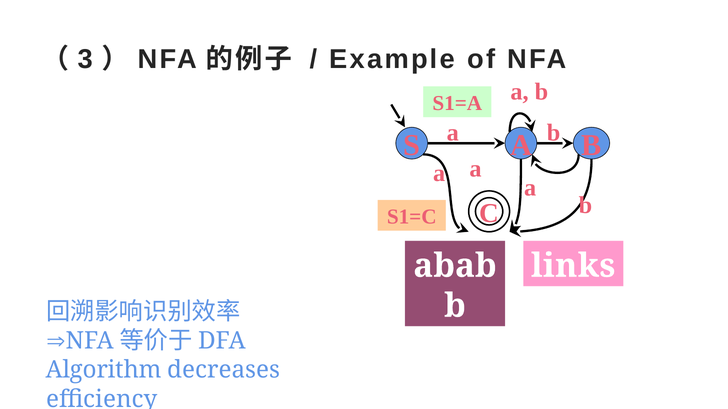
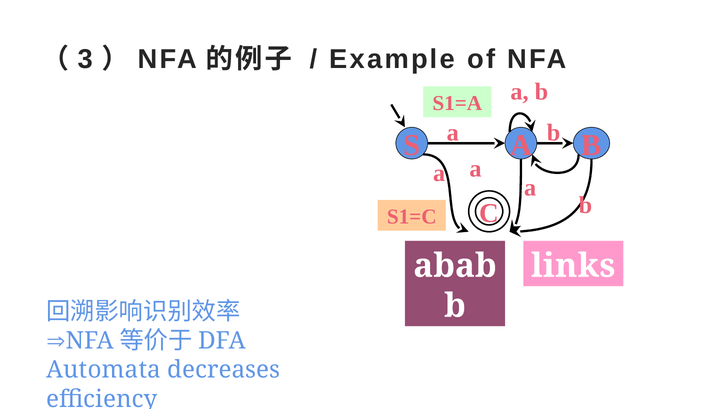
Algorithm: Algorithm -> Automata (104, 370)
